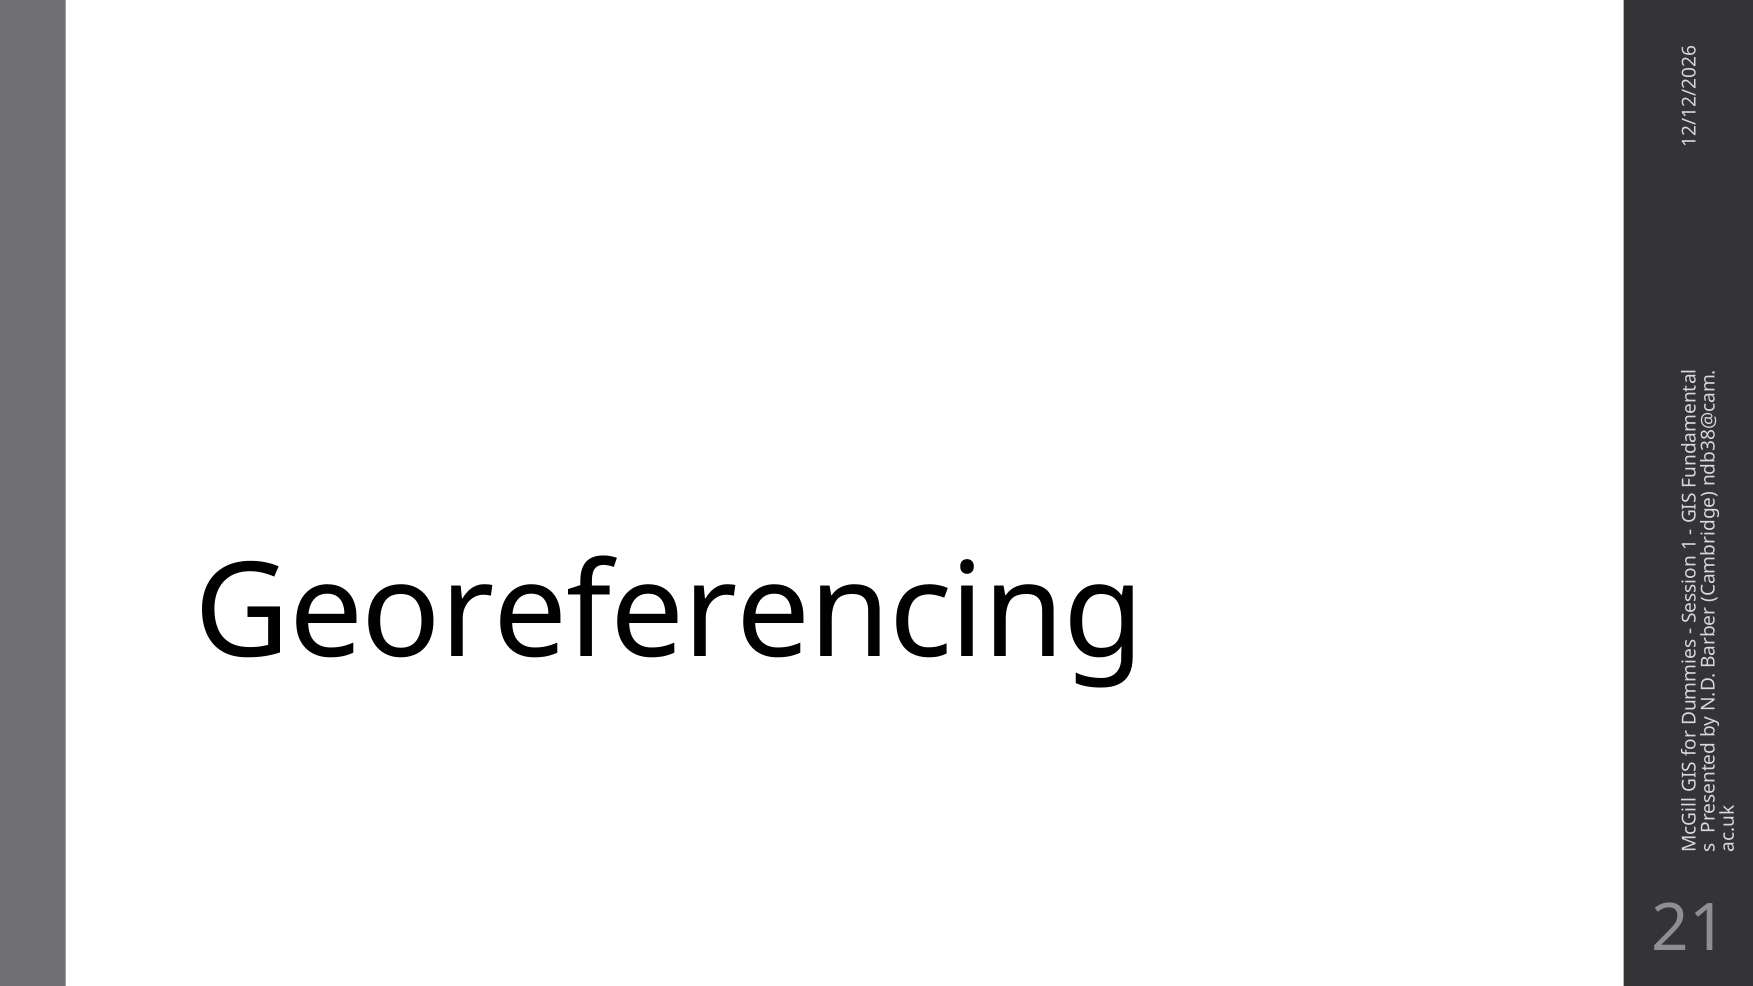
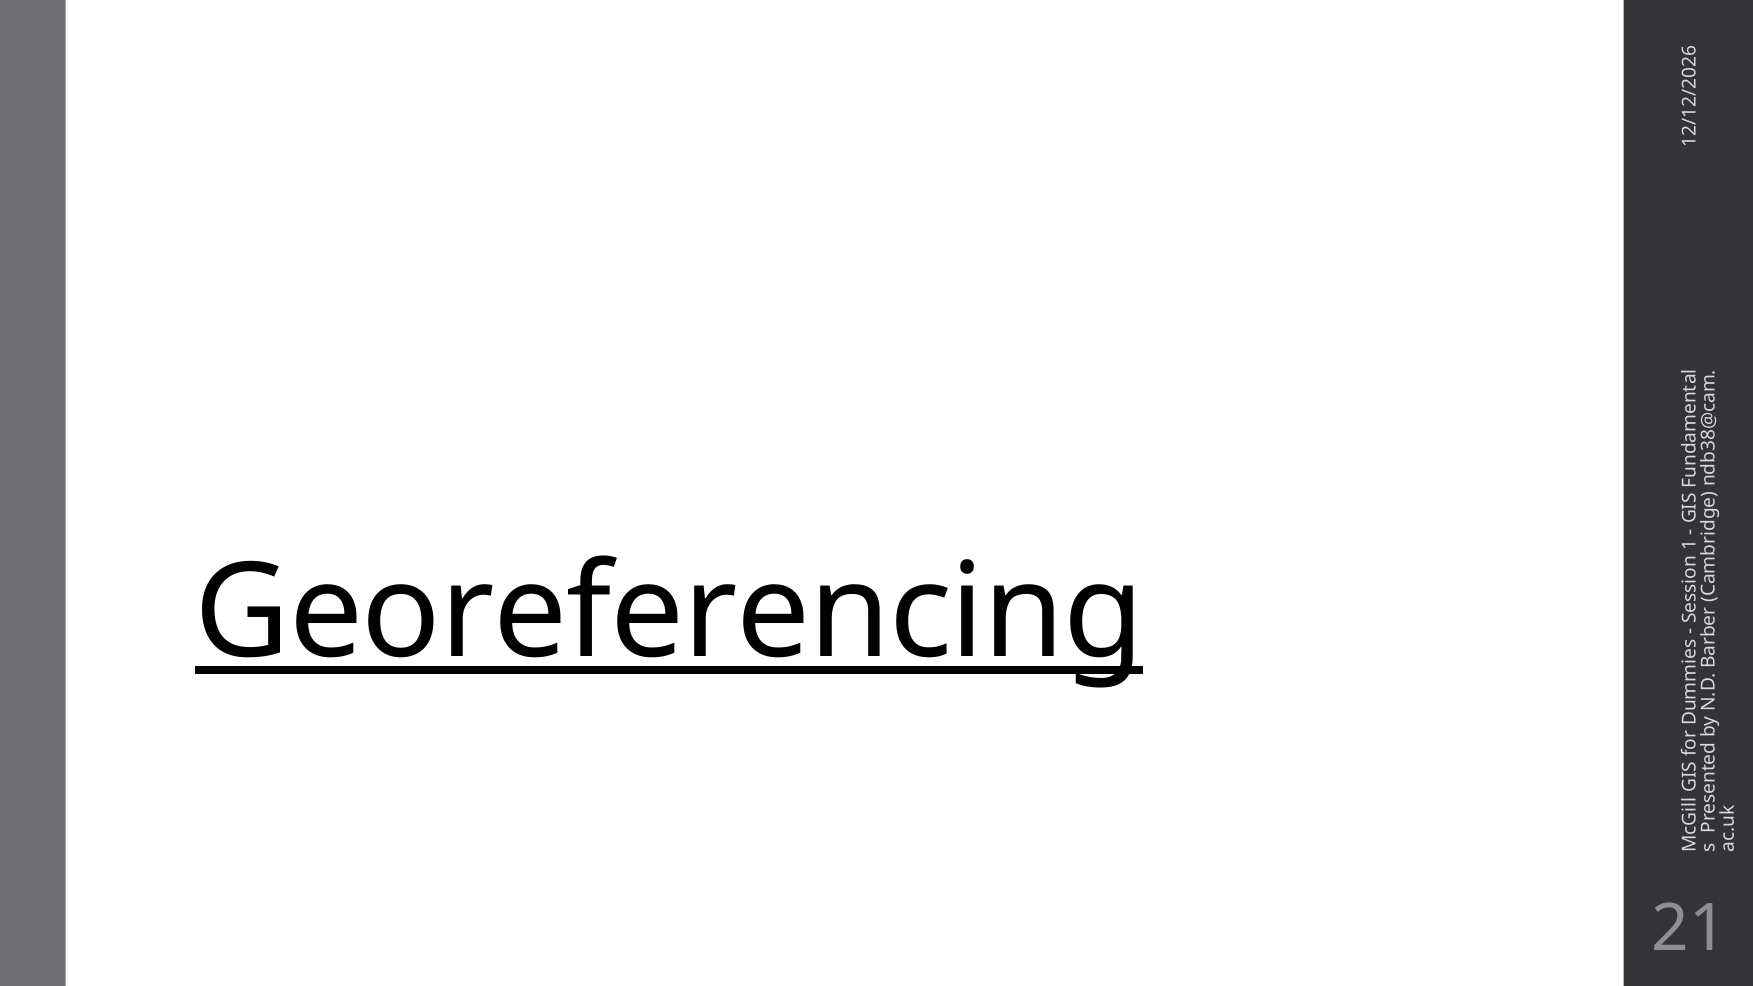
Georeferencing underline: none -> present (669, 613)
